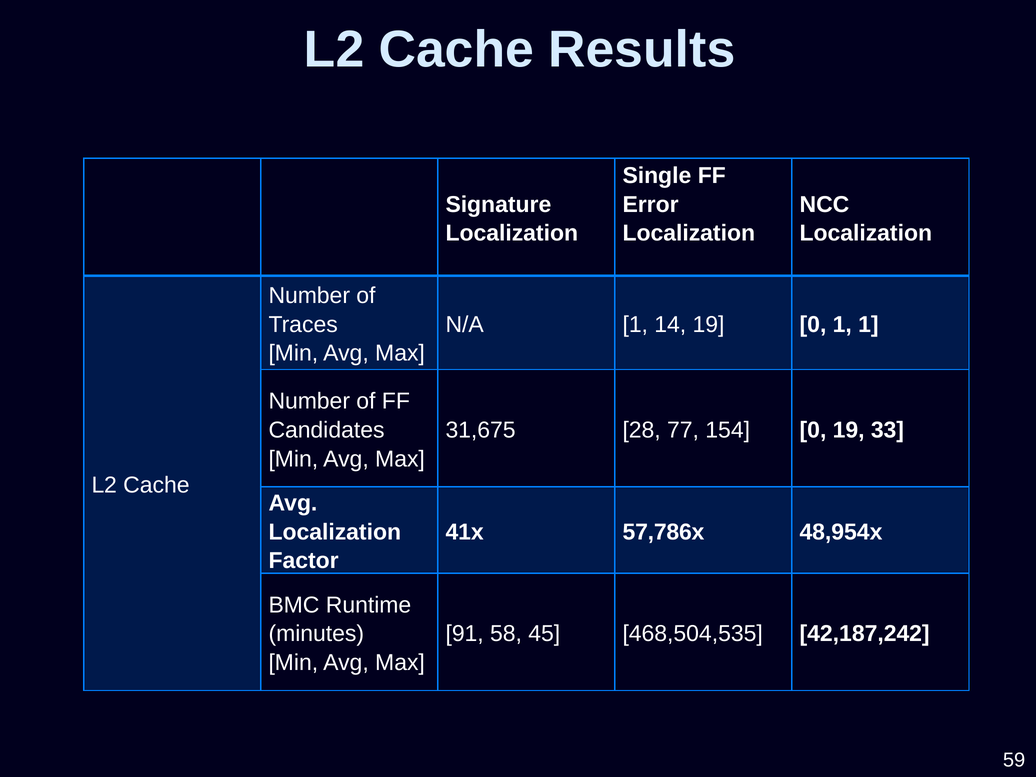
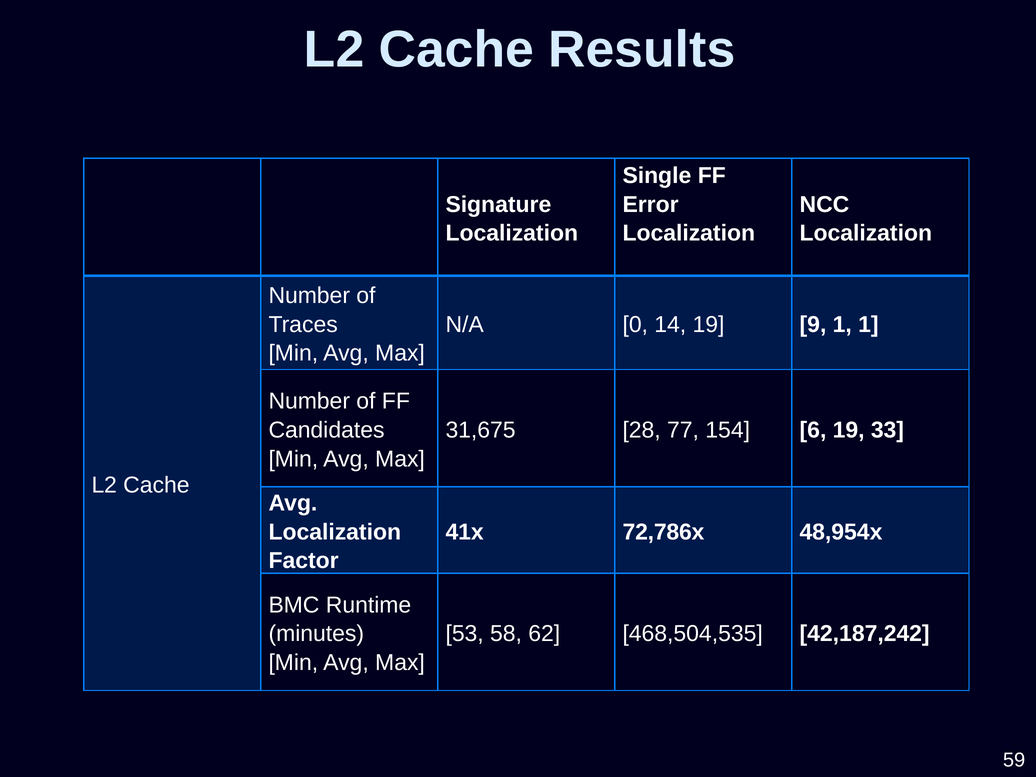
N/A 1: 1 -> 0 (635, 325)
19 0: 0 -> 9 (813, 325)
154 0: 0 -> 6 (813, 430)
57,786x: 57,786x -> 72,786x (663, 532)
91: 91 -> 53 (465, 634)
45: 45 -> 62 (544, 634)
